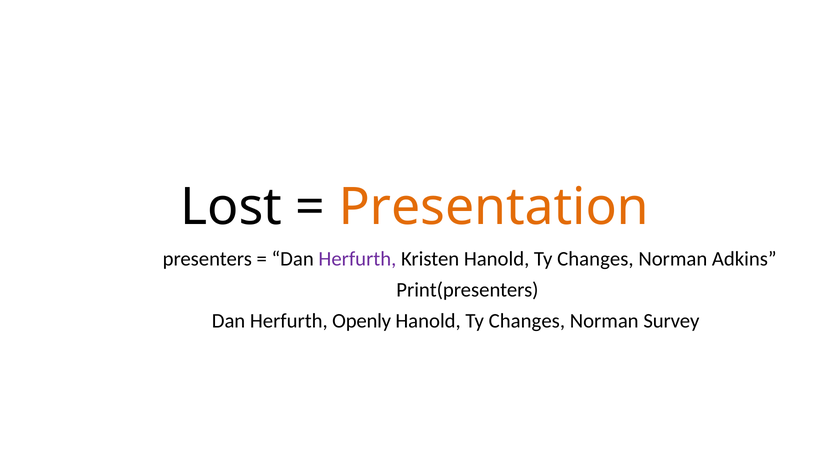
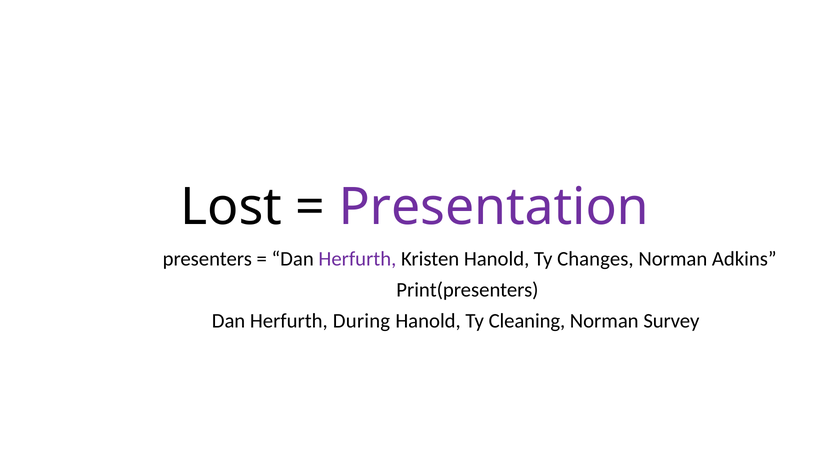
Presentation colour: orange -> purple (494, 207)
Openly: Openly -> During (361, 321)
Changes: Changes -> Cleaning (527, 321)
